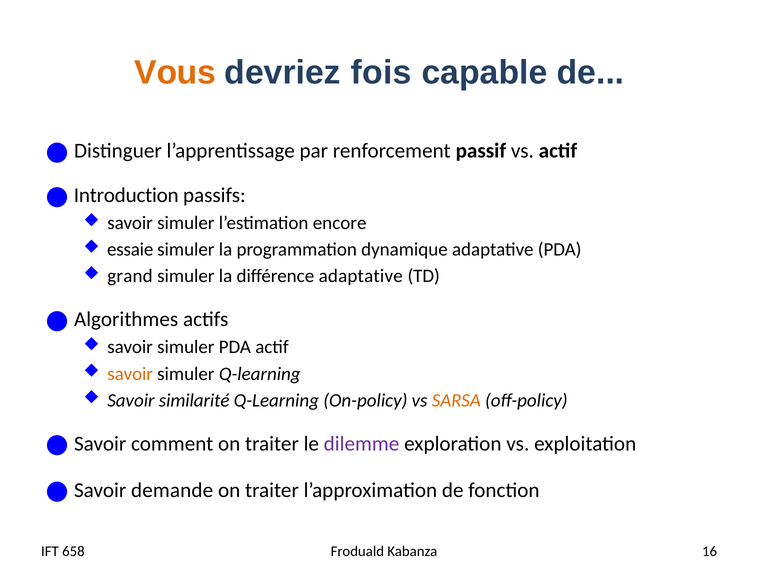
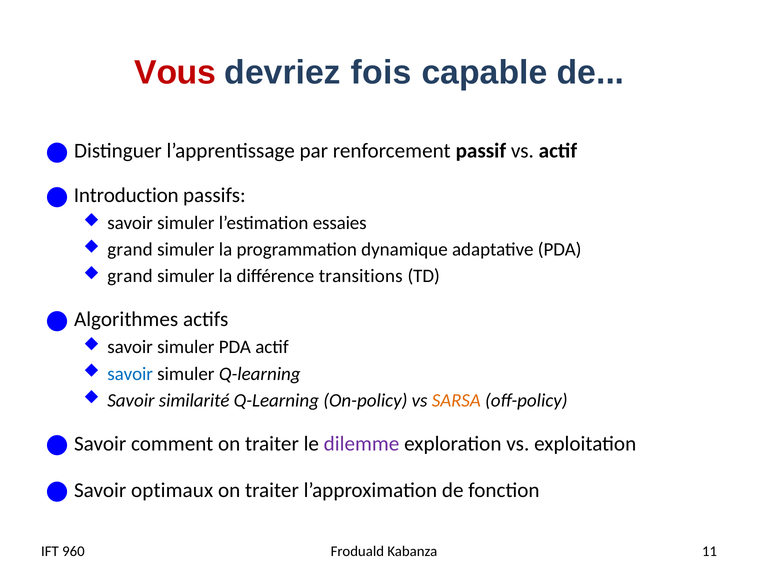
Vous colour: orange -> red (175, 73)
encore: encore -> essaies (340, 223)
essaie: essaie -> grand (130, 250)
différence adaptative: adaptative -> transitions (361, 276)
savoir colour: orange -> blue (130, 374)
demande: demande -> optimaux (172, 490)
658: 658 -> 960 (73, 551)
16: 16 -> 11 (710, 551)
